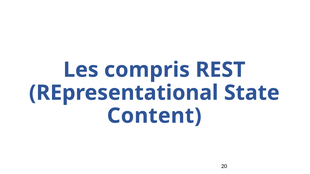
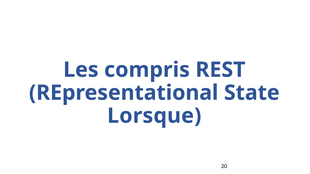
Content: Content -> Lorsque (154, 116)
